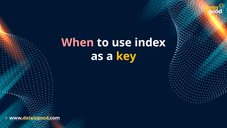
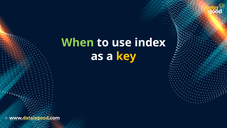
When colour: pink -> light green (78, 43)
